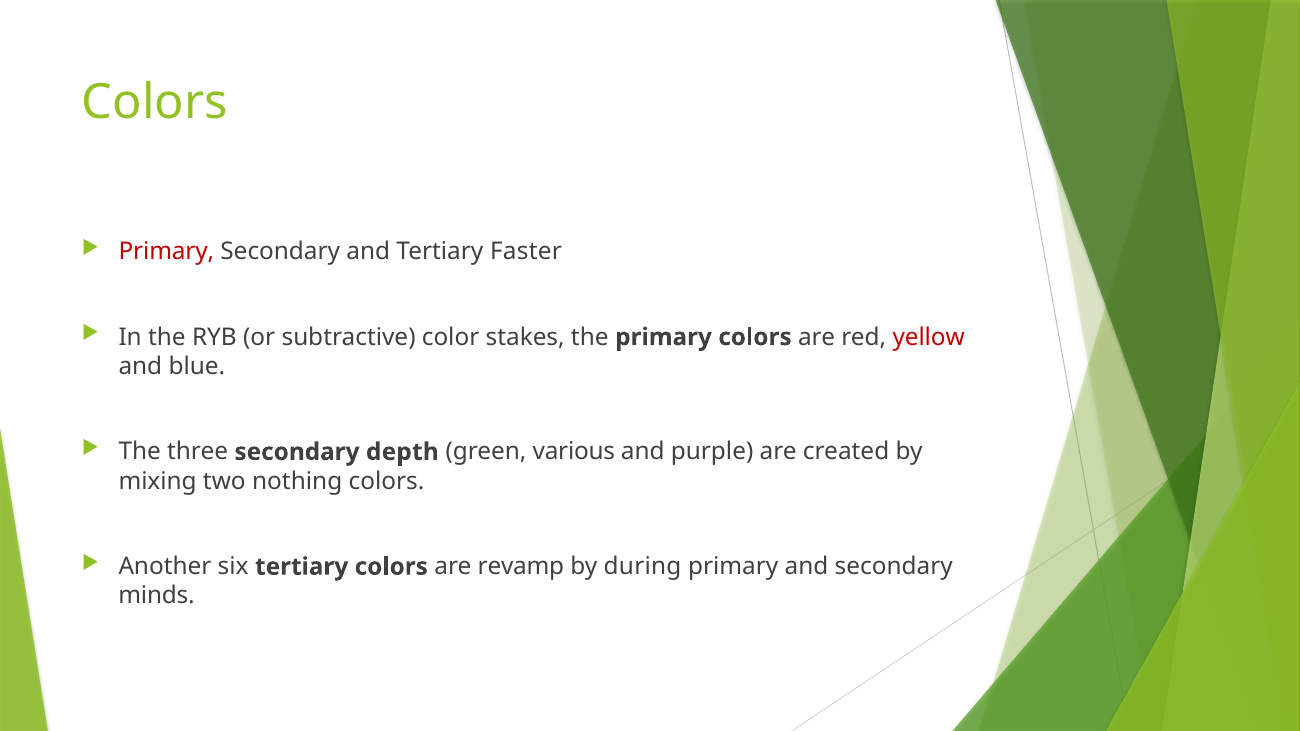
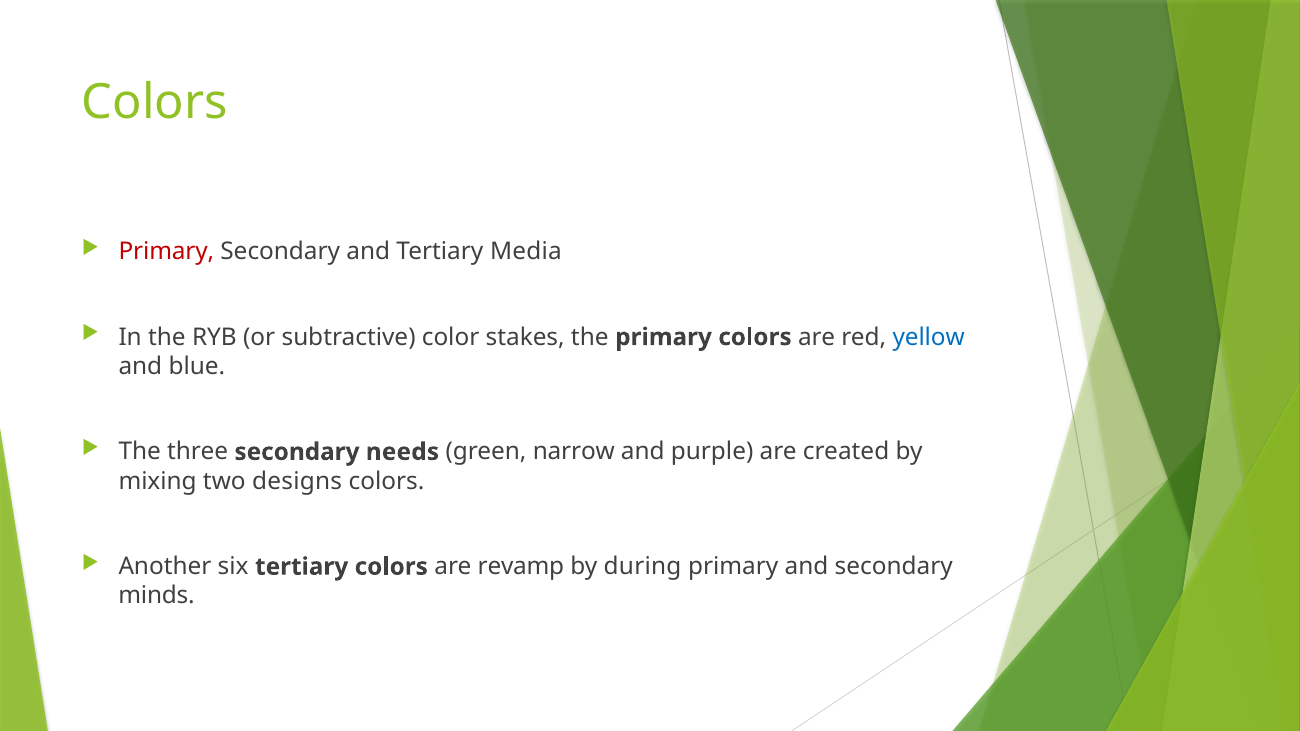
Faster: Faster -> Media (526, 252)
yellow colour: red -> blue (929, 337)
depth: depth -> needs (402, 452)
various: various -> narrow (574, 452)
nothing: nothing -> designs (297, 481)
